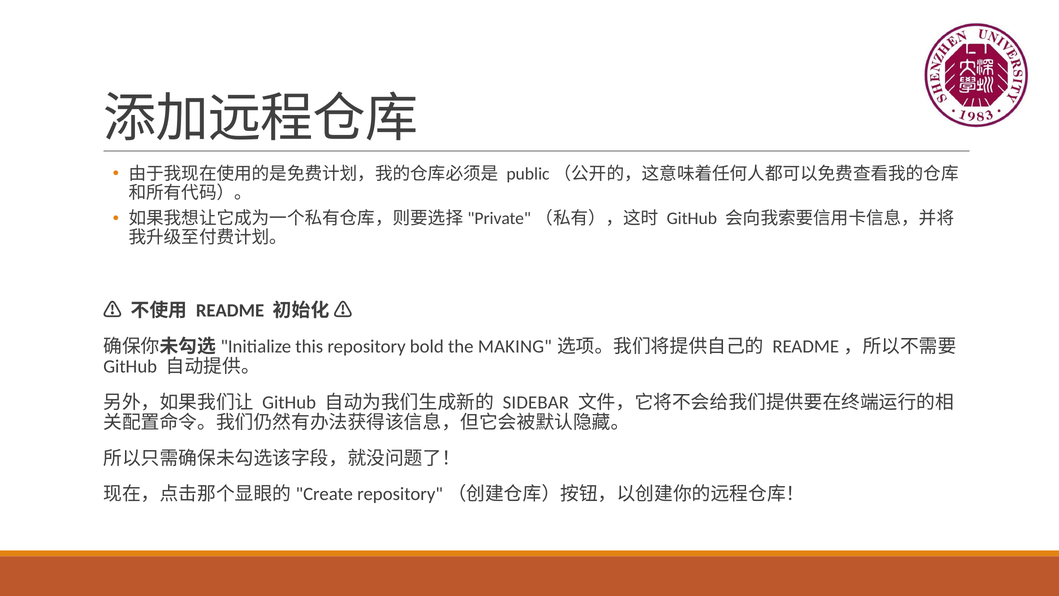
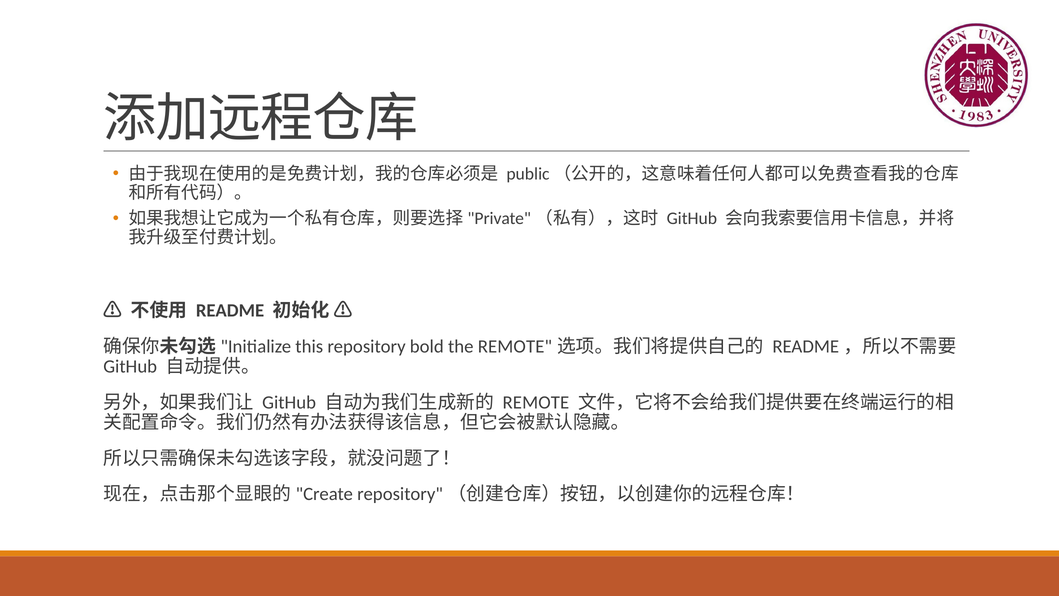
the MAKING: MAKING -> REMOTE (515, 346)
SIDEBAR: SIDEBAR -> REMOTE (536, 402)
